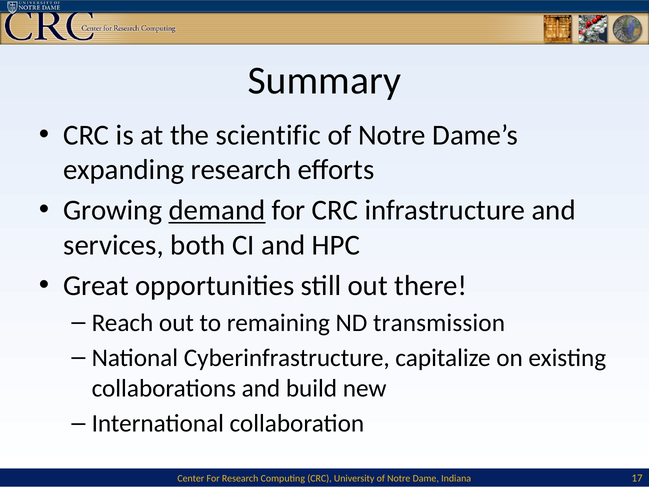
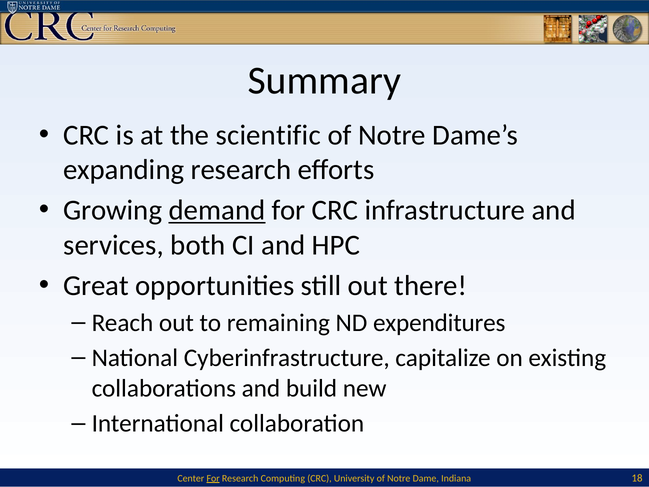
transmission: transmission -> expenditures (439, 323)
For underline: none -> present (213, 478)
17: 17 -> 18 (637, 478)
